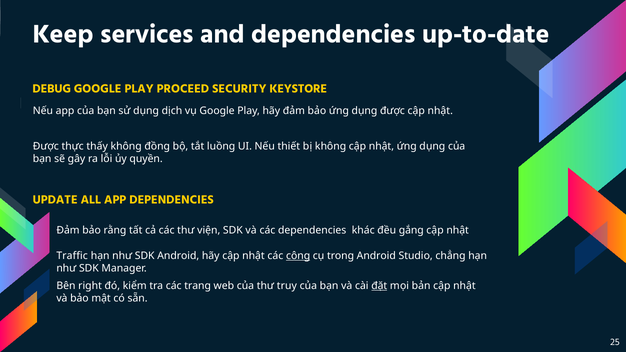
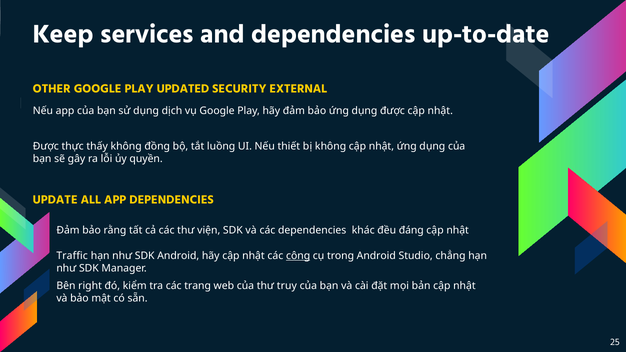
DEBUG: DEBUG -> OTHER (52, 89)
PROCEED: PROCEED -> UPDATED (183, 89)
KEYSTORE: KEYSTORE -> EXTERNAL (298, 89)
gắng: gắng -> đáng (411, 231)
đặt underline: present -> none (379, 286)
